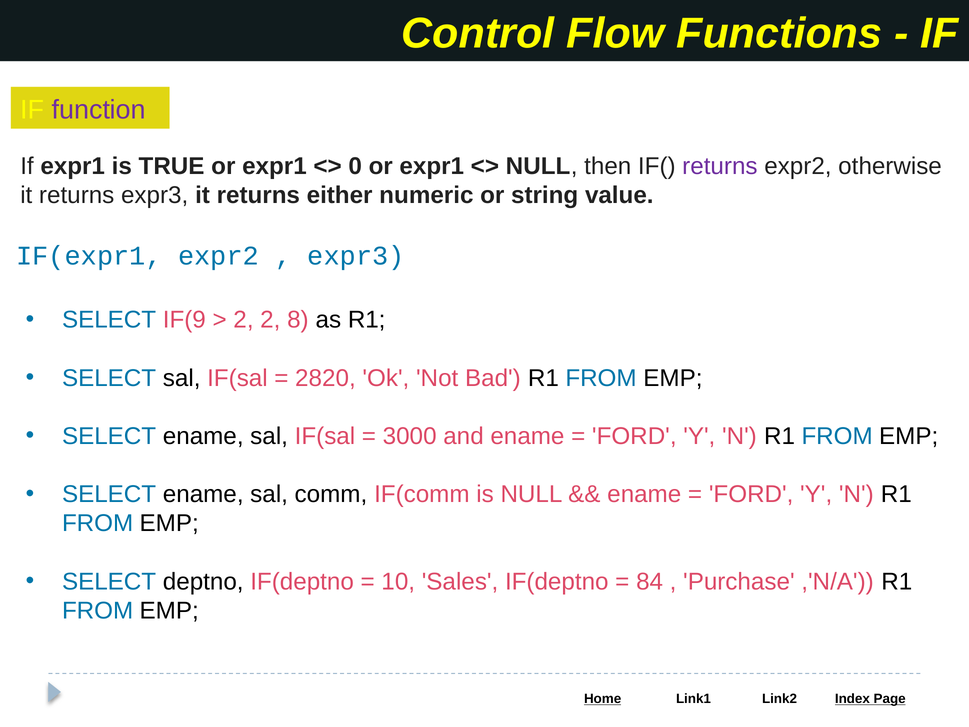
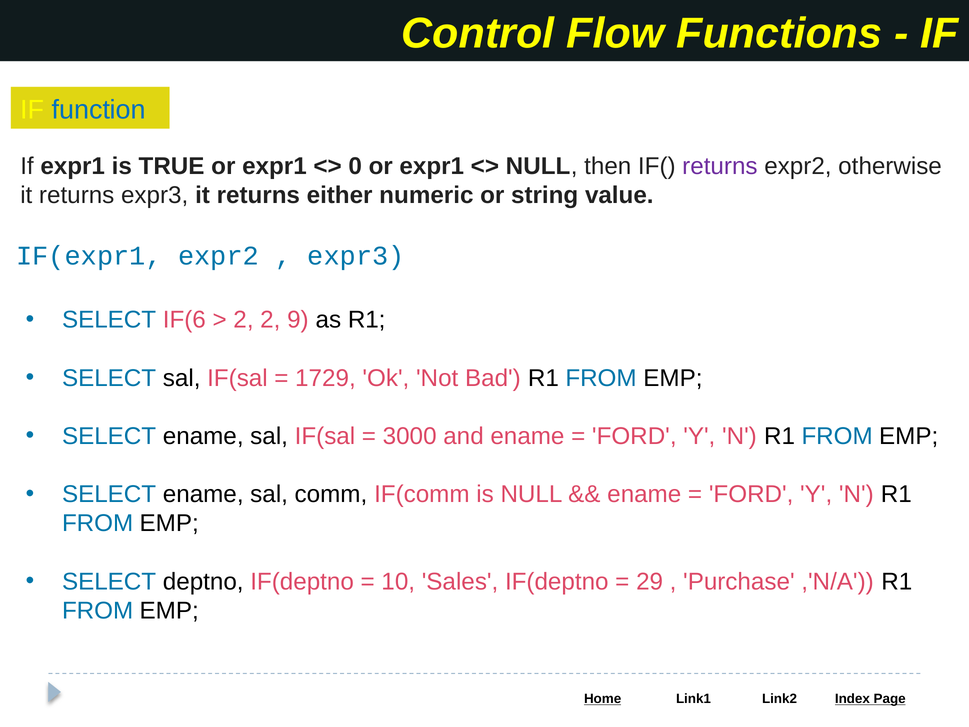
function colour: purple -> blue (99, 110)
IF(9: IF(9 -> IF(6 (184, 320)
8: 8 -> 9 (298, 320)
2820: 2820 -> 1729 (325, 378)
84: 84 -> 29 (650, 581)
